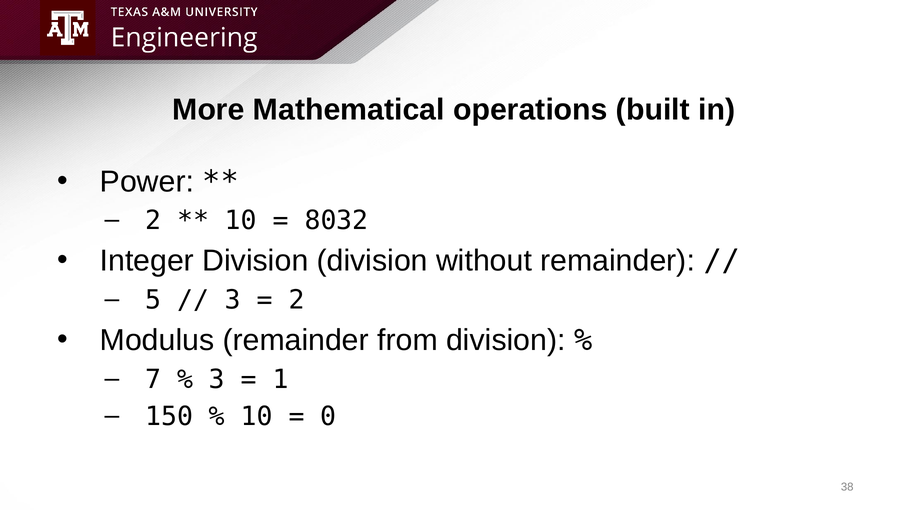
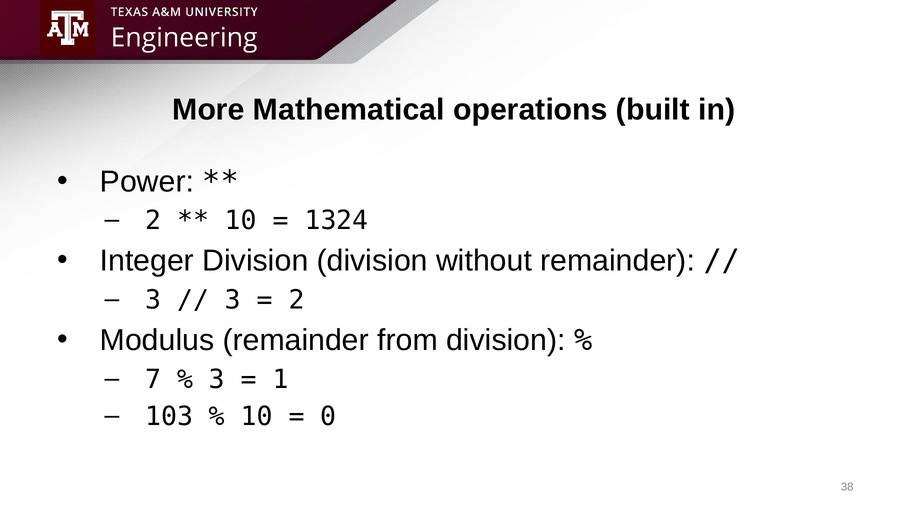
8032: 8032 -> 1324 (336, 221)
5: 5 -> 3 (153, 300)
150: 150 -> 103 (169, 417)
